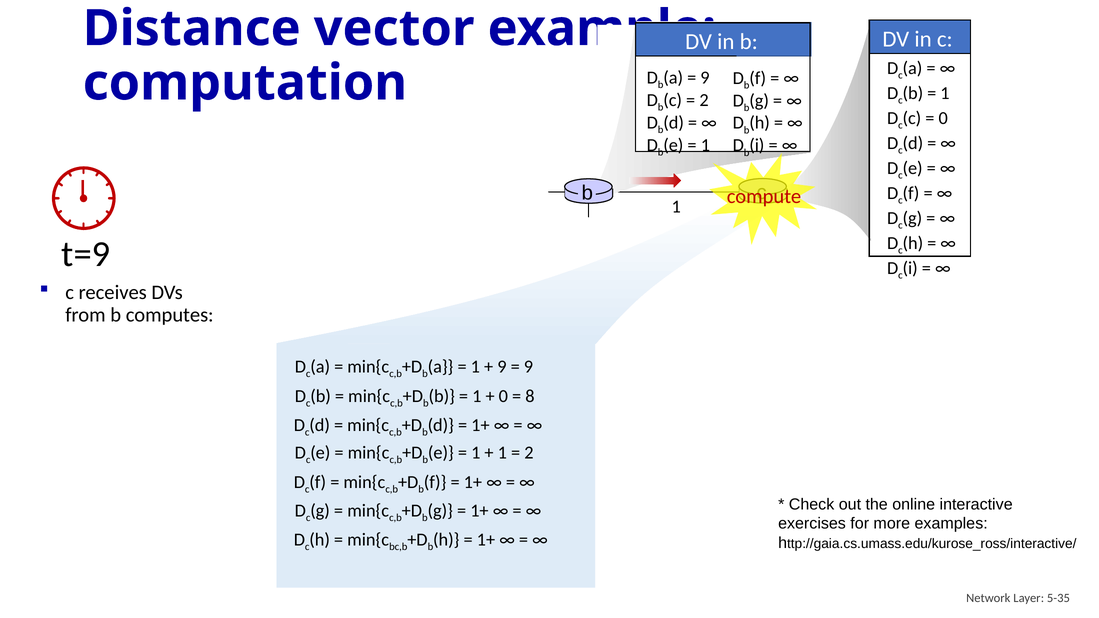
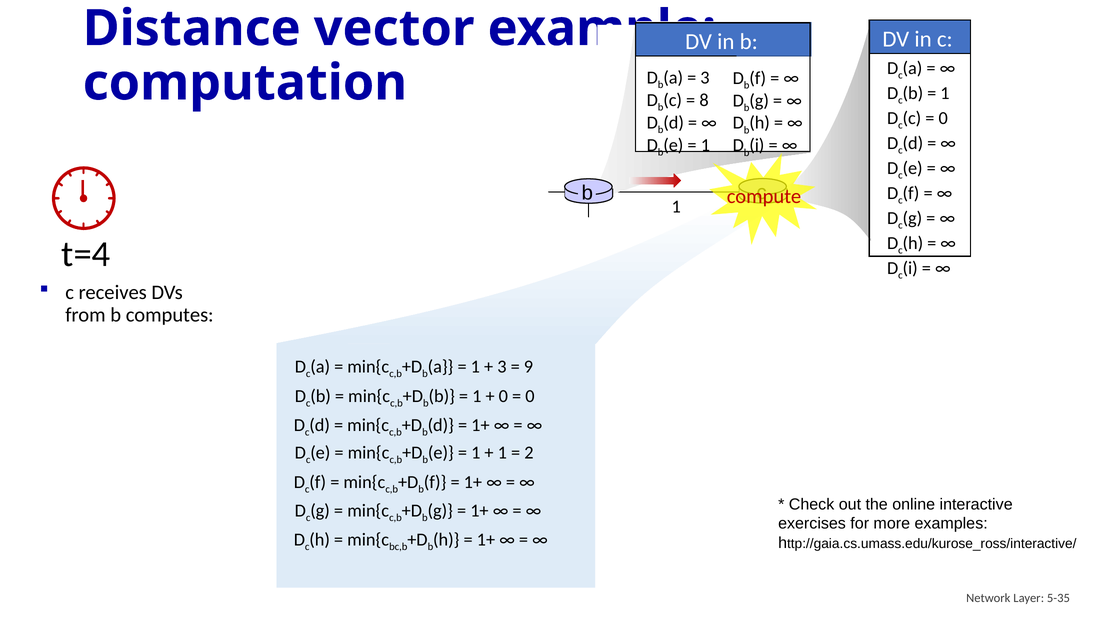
9: 9 -> 3 (705, 78)
2: 2 -> 8 (704, 100)
t=9: t=9 -> t=4 (86, 254)
9: 9 -> 3 (502, 367)
8: 8 -> 0 (530, 396)
